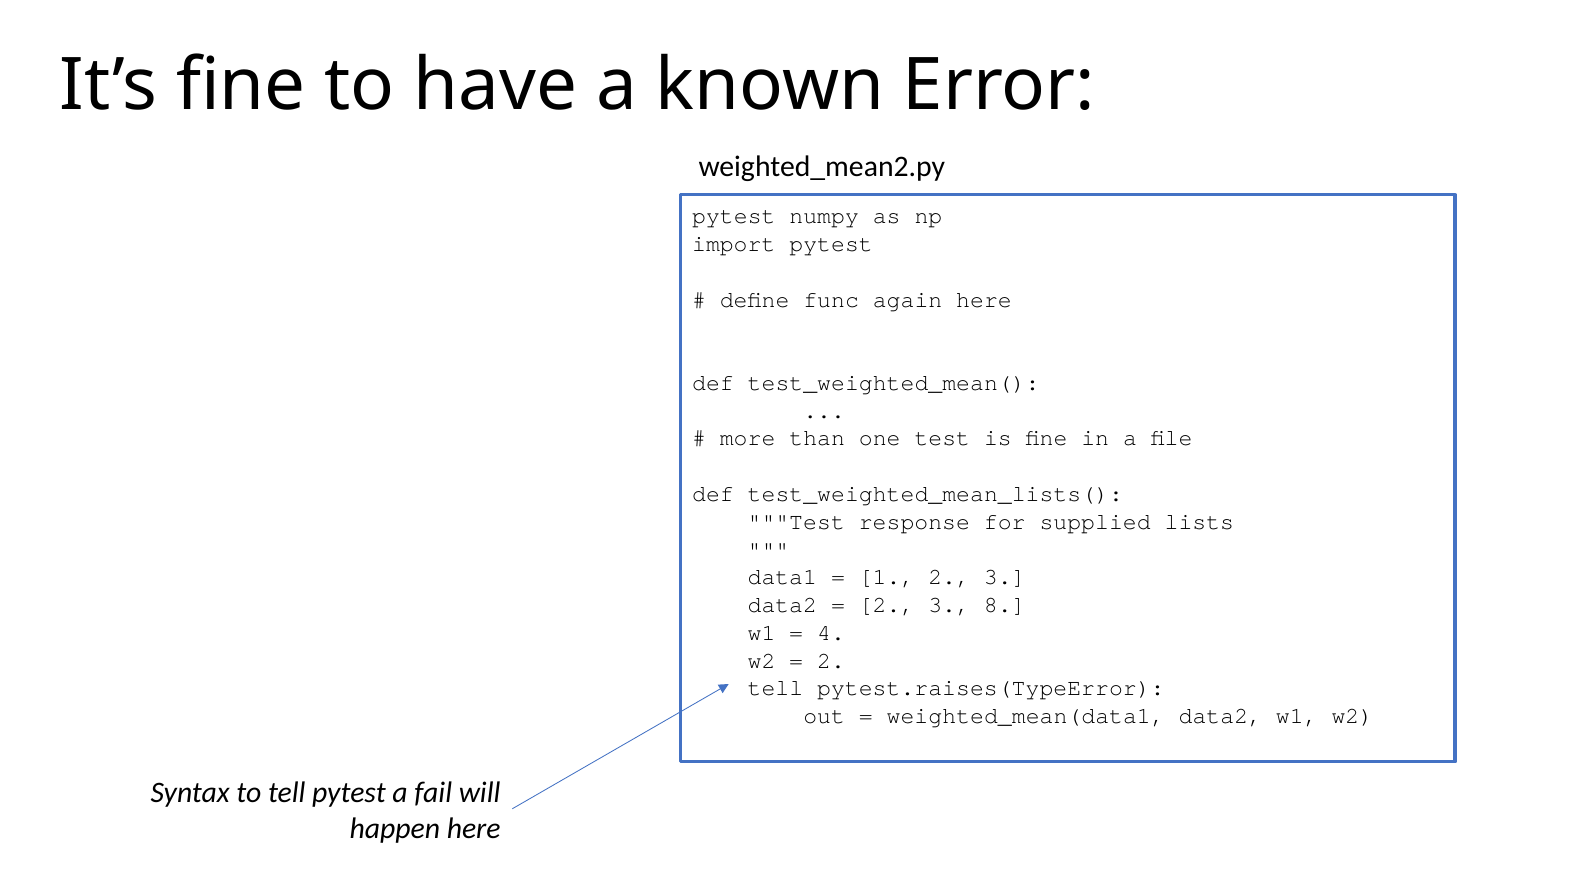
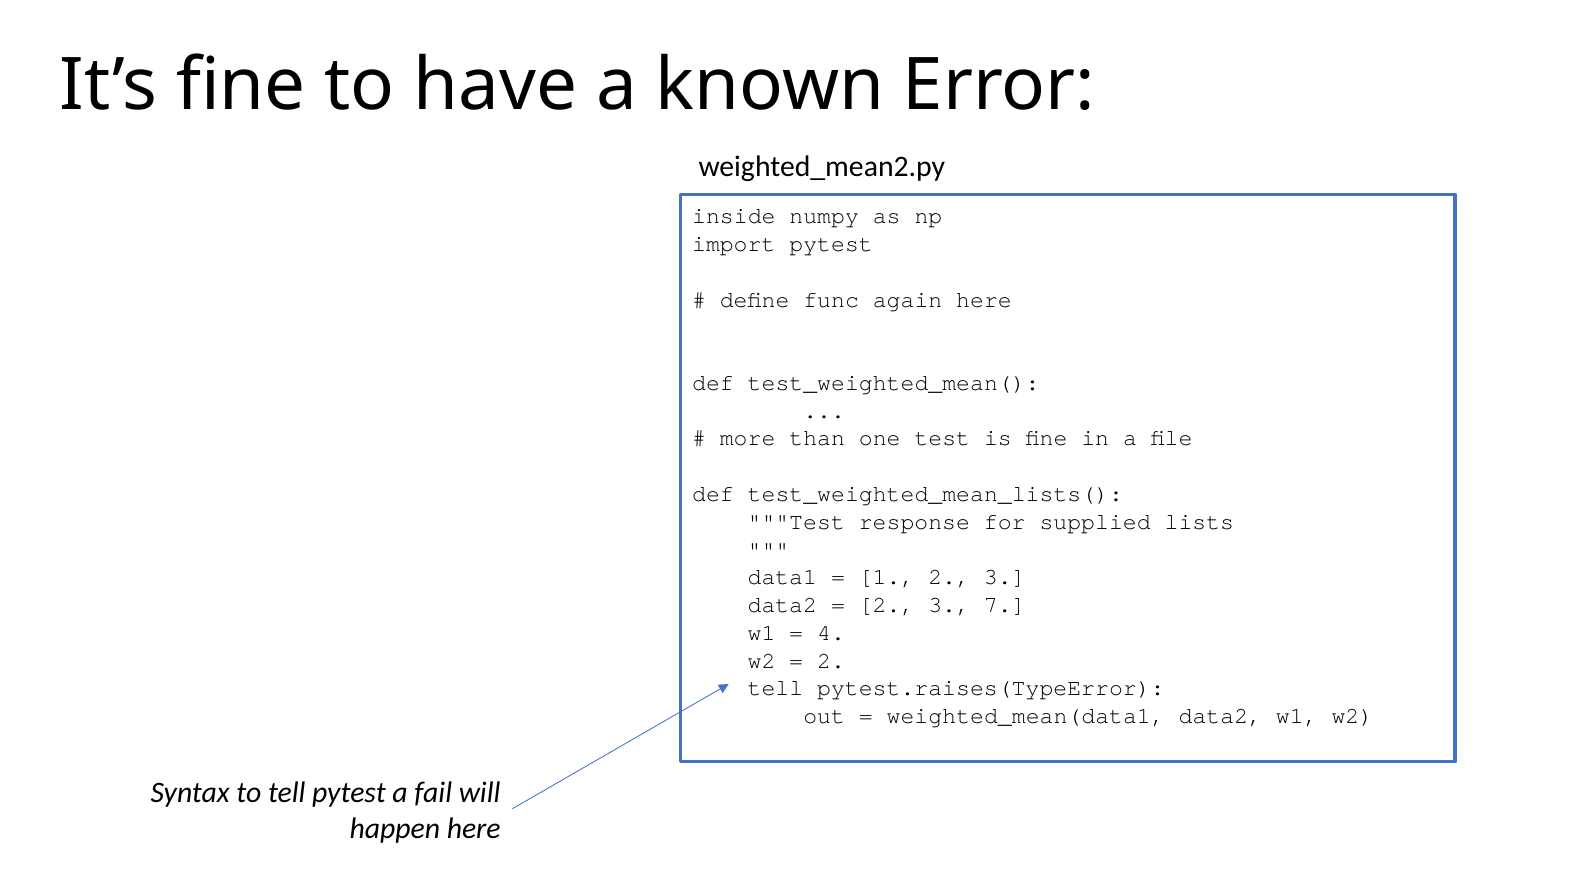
pytest: pytest -> inside (734, 216)
8: 8 -> 7 (1005, 605)
